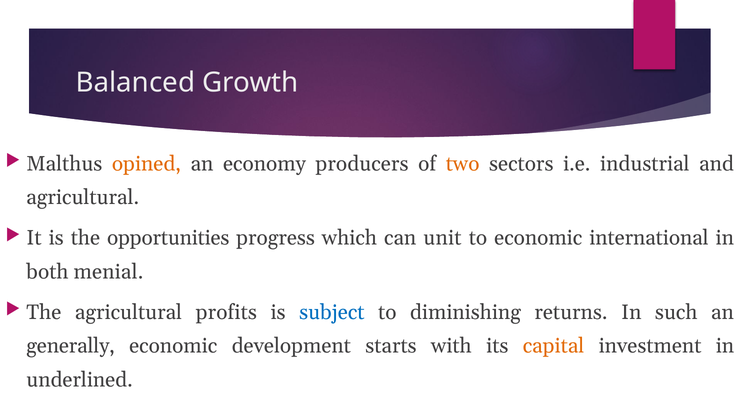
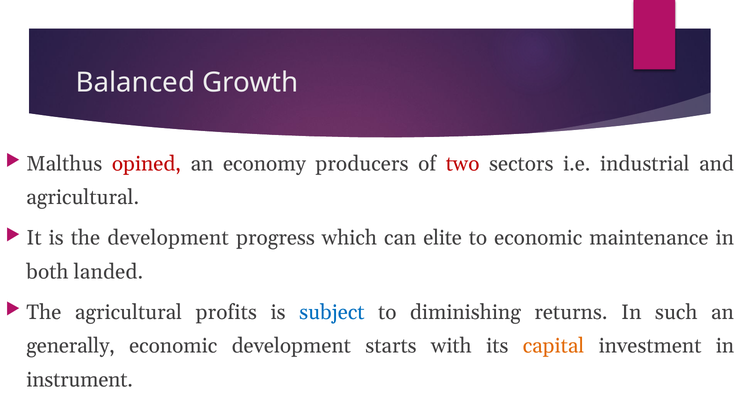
opined colour: orange -> red (146, 164)
two colour: orange -> red (463, 164)
the opportunities: opportunities -> development (168, 238)
unit: unit -> elite (443, 238)
international: international -> maintenance (649, 238)
menial: menial -> landed (108, 272)
underlined: underlined -> instrument (80, 380)
